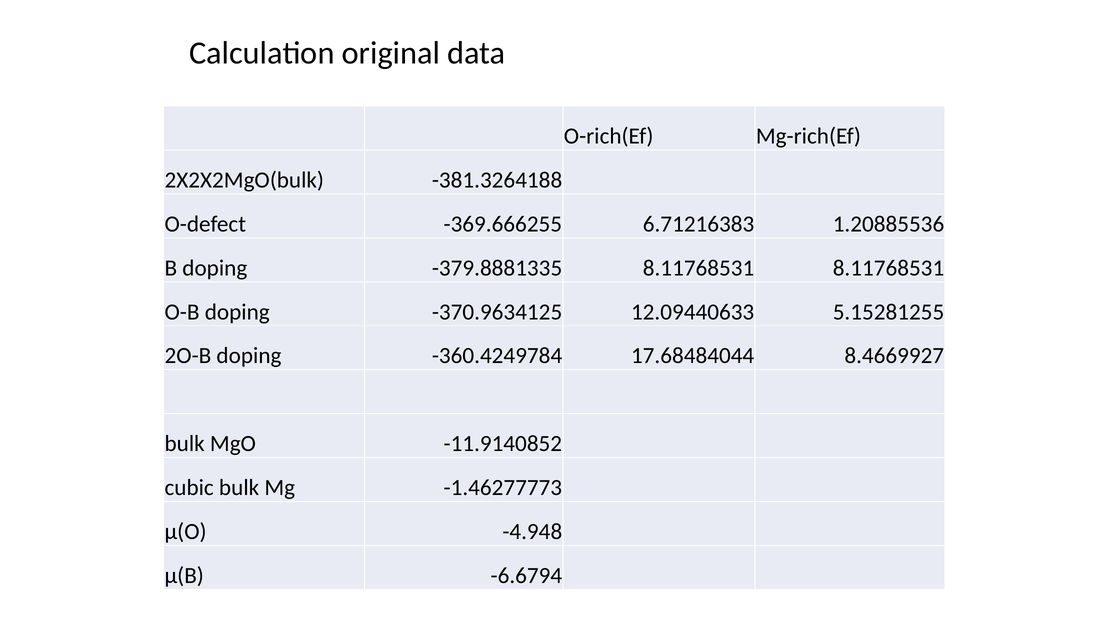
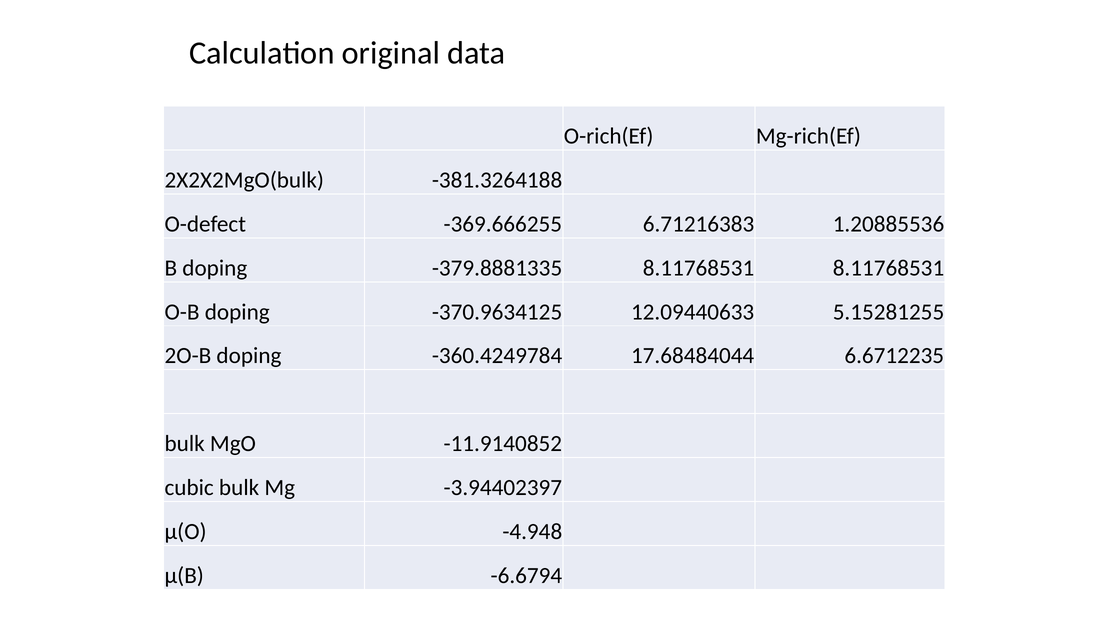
8.4669927: 8.4669927 -> 6.6712235 (894, 356)
-1.46277773: -1.46277773 -> -3.94402397 (503, 488)
